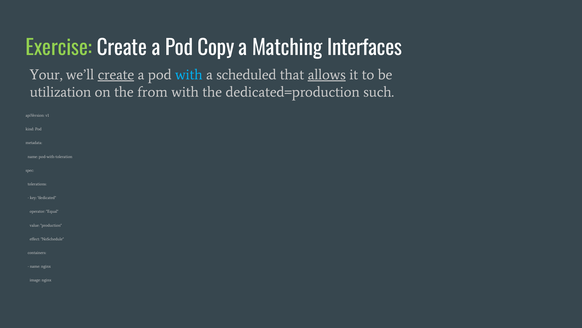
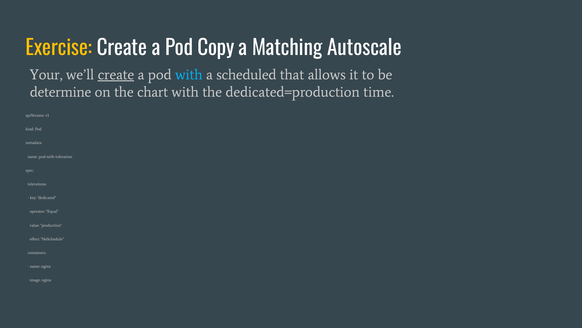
Exercise colour: light green -> yellow (59, 48)
Interfaces: Interfaces -> Autoscale (364, 48)
allows underline: present -> none (327, 74)
utilization: utilization -> determine (61, 92)
from: from -> chart (153, 92)
such: such -> time (379, 92)
